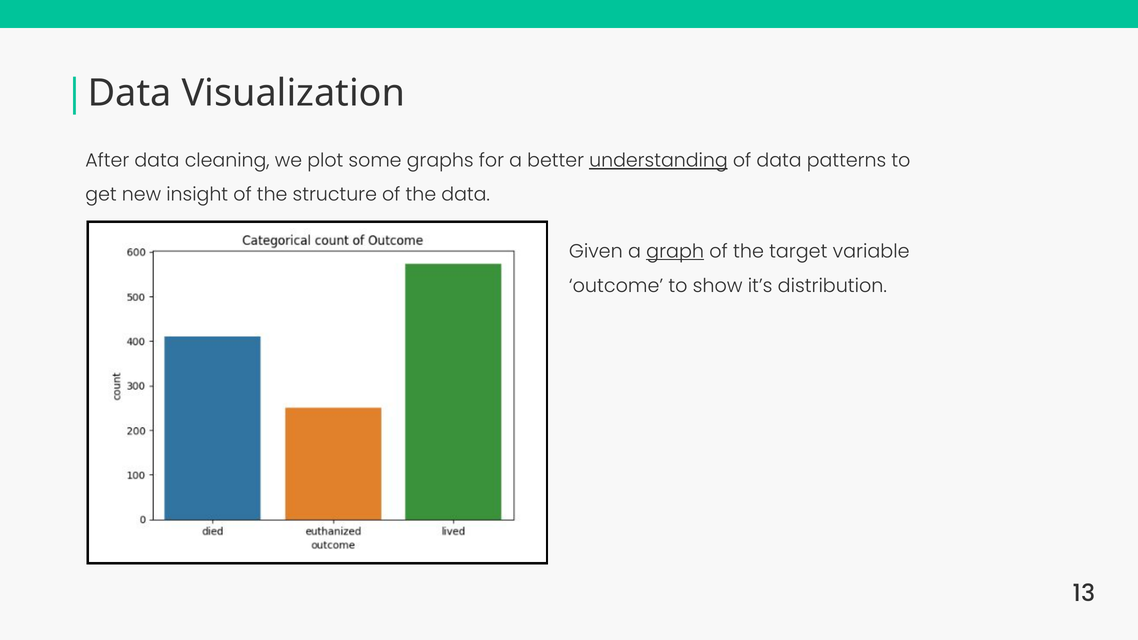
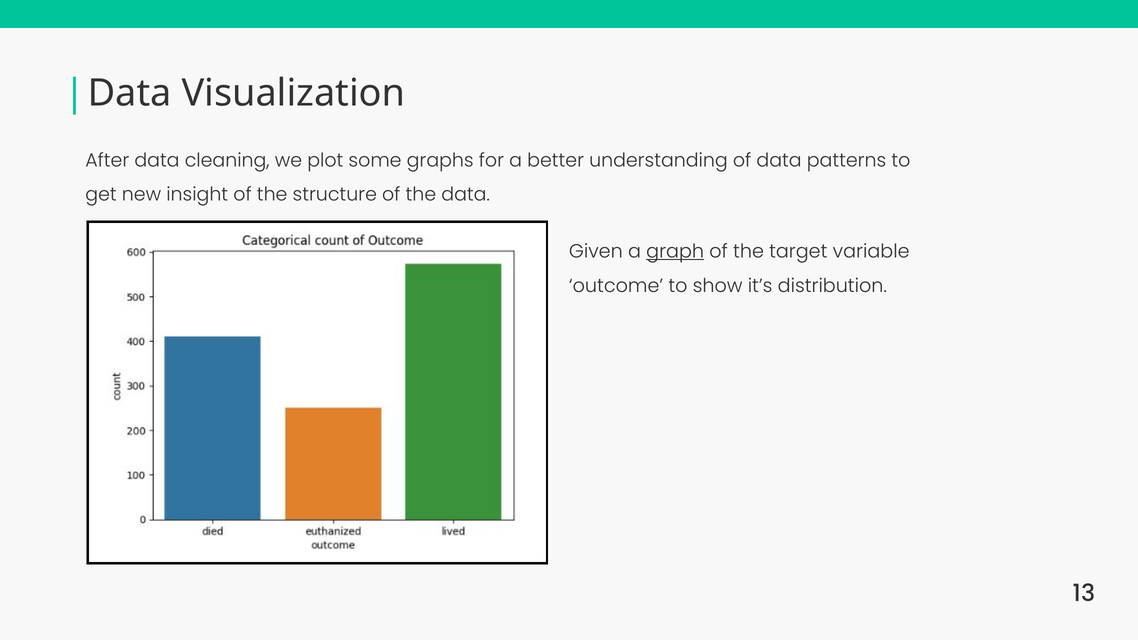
understanding underline: present -> none (658, 161)
